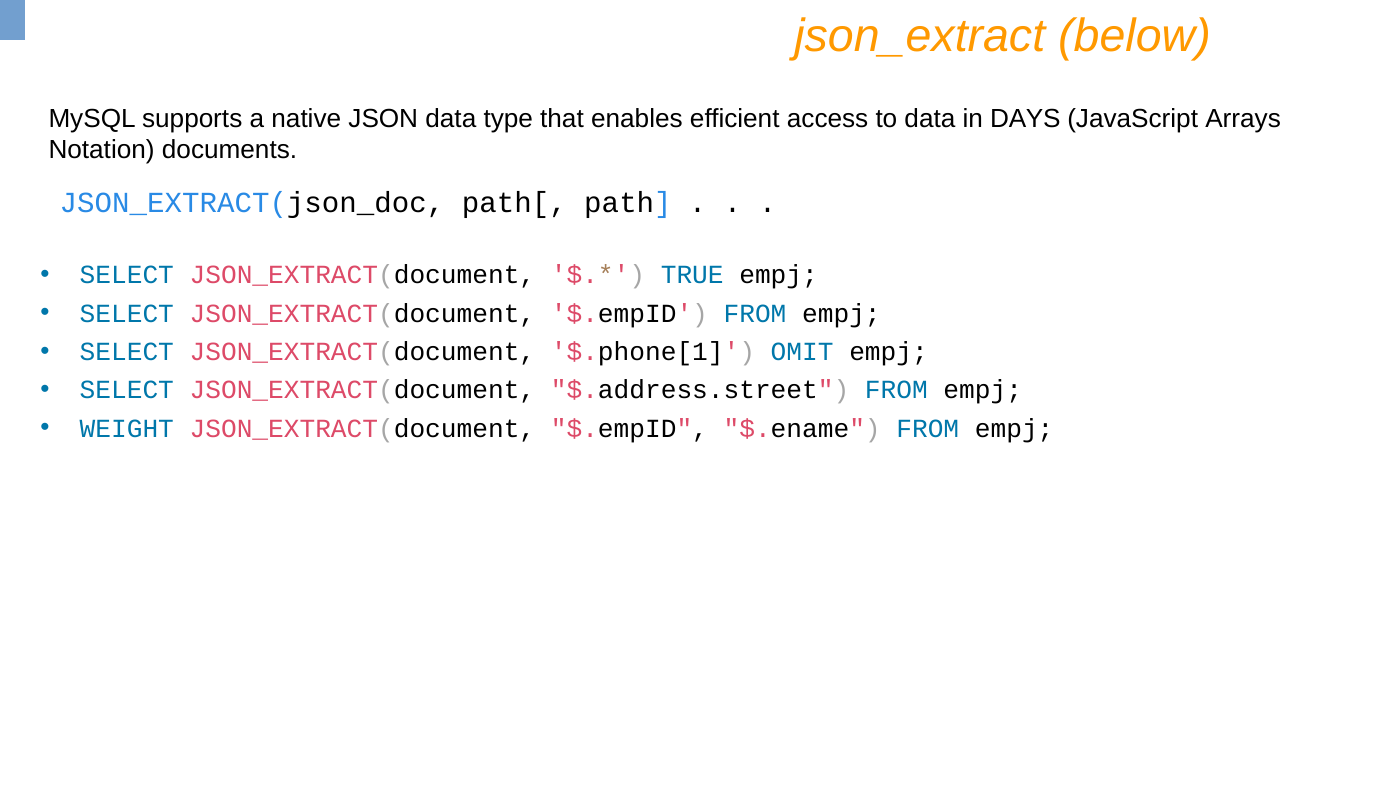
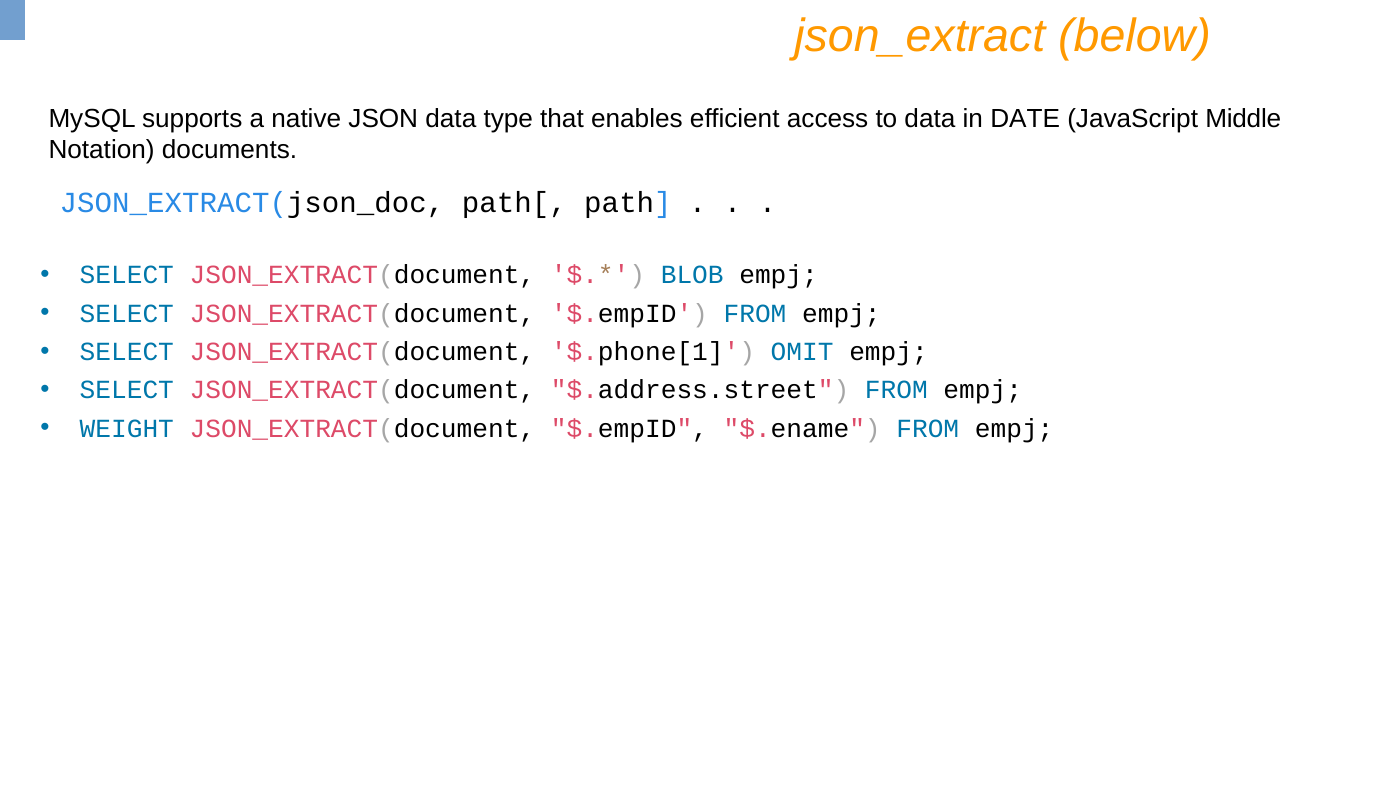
DAYS: DAYS -> DATE (1025, 119)
Arrays: Arrays -> Middle (1243, 119)
TRUE: TRUE -> BLOB (692, 275)
